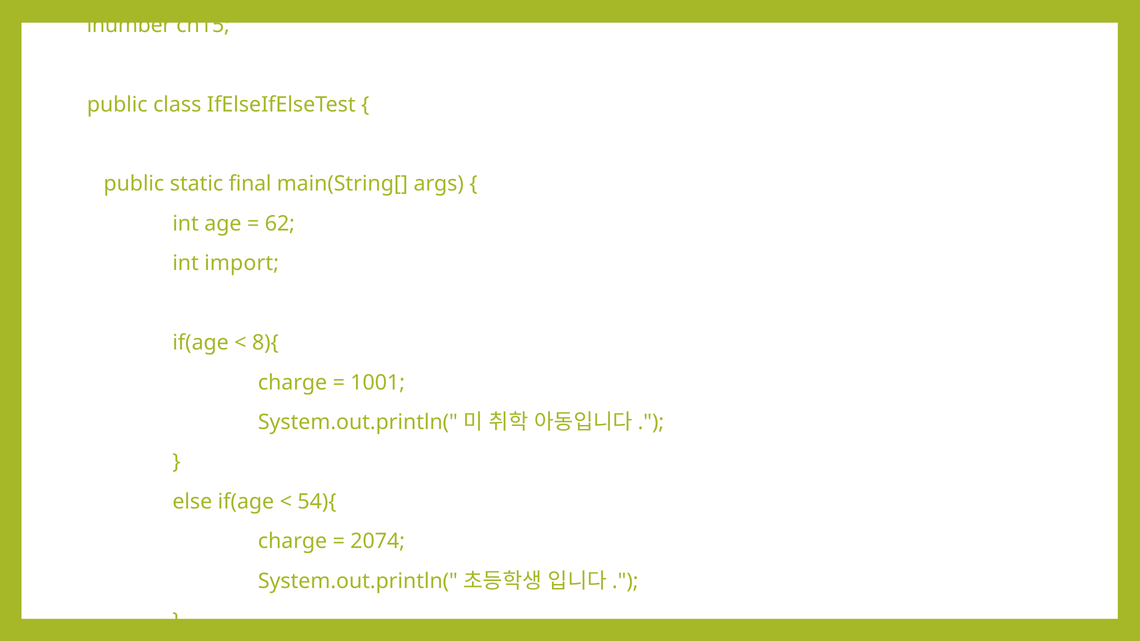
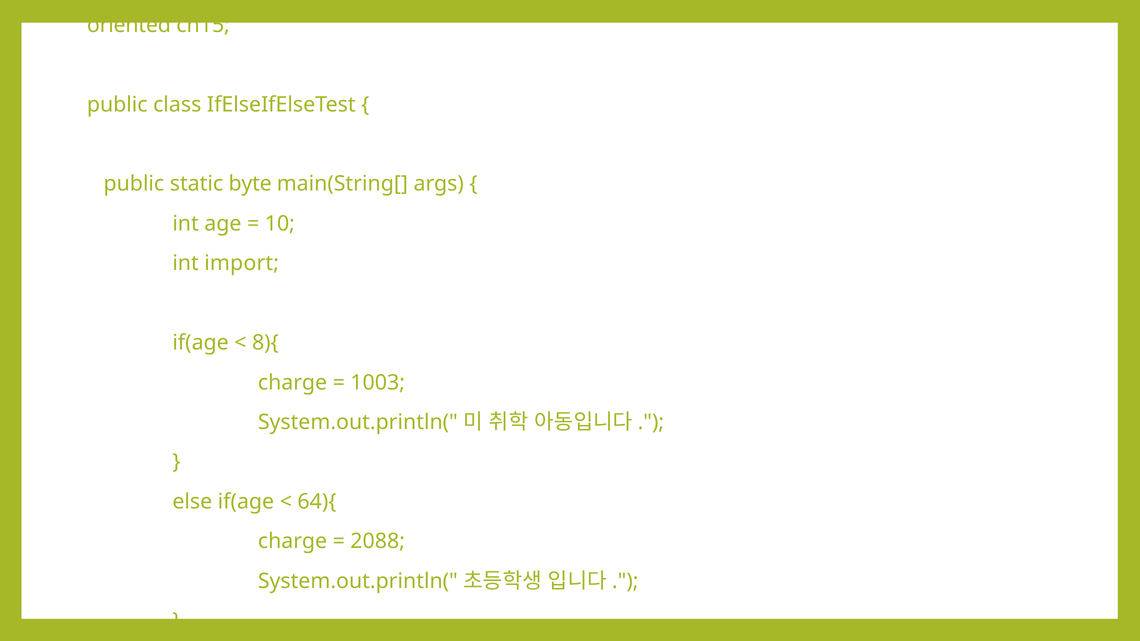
lnumber: lnumber -> oriented (129, 25)
final: final -> byte (250, 184)
62: 62 -> 10 (280, 224)
1001: 1001 -> 1003 (378, 383)
54){: 54){ -> 64){ (317, 502)
2074: 2074 -> 2088 (378, 541)
